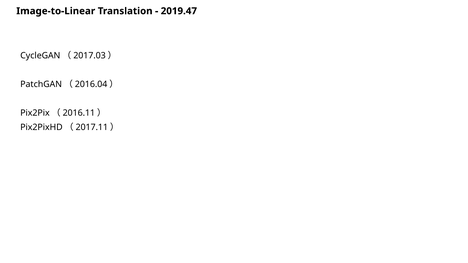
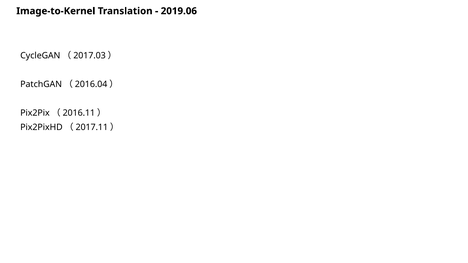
Image-to-Linear: Image-to-Linear -> Image-to-Kernel (56, 11)
2019.47: 2019.47 -> 2019.06 (179, 11)
